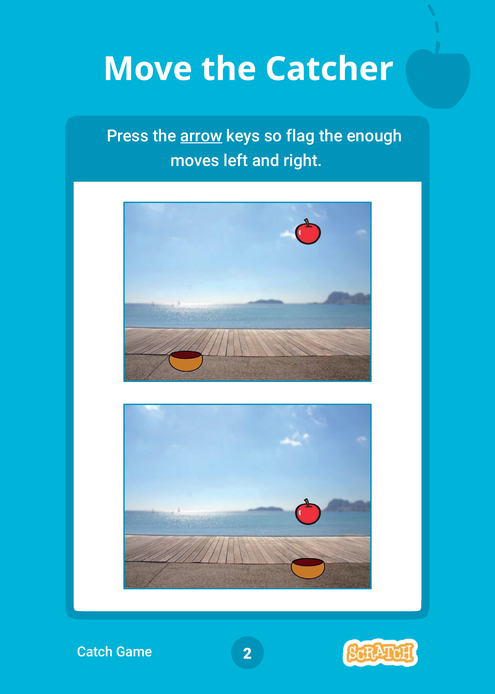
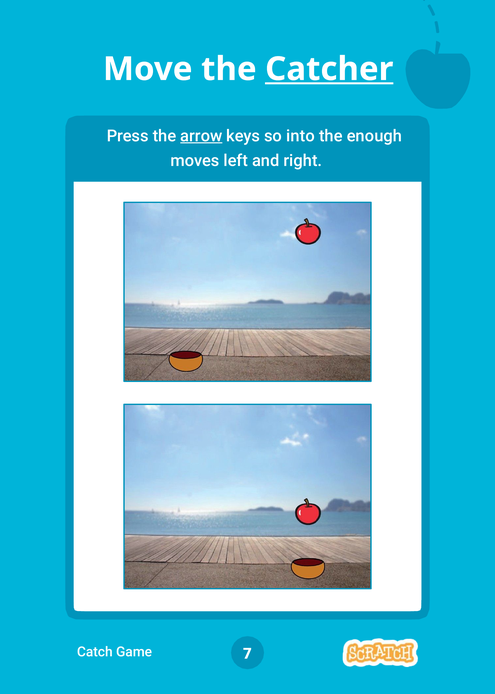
Catcher underline: none -> present (329, 69)
flag: flag -> into (301, 136)
2: 2 -> 7 (247, 653)
